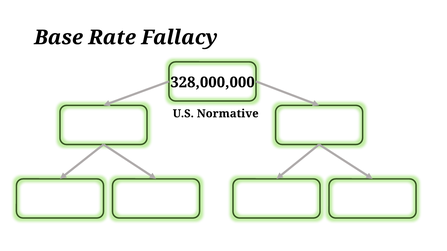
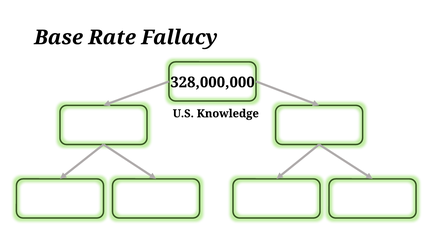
Normative: Normative -> Knowledge (228, 114)
